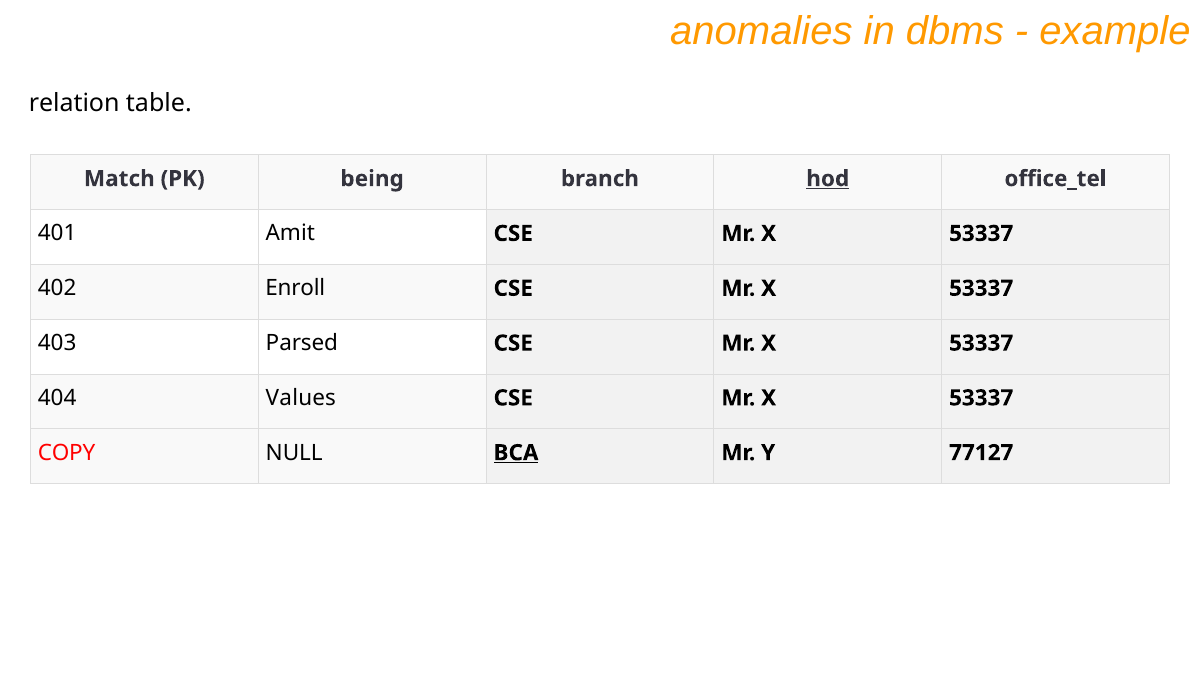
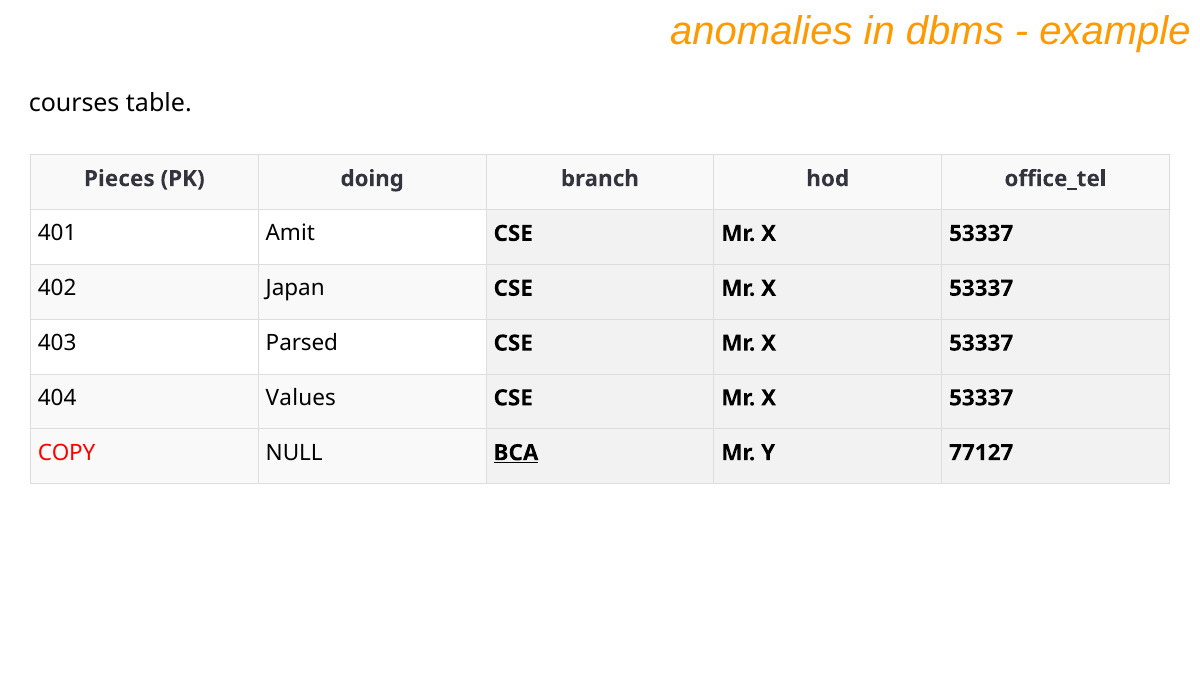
relation: relation -> courses (74, 104)
Match: Match -> Pieces (119, 179)
being: being -> doing (372, 179)
hod underline: present -> none (828, 179)
Enroll: Enroll -> Japan (295, 288)
